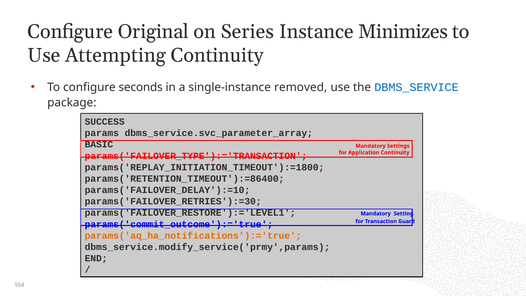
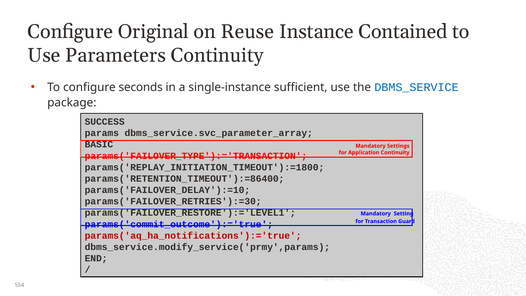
Series: Series -> Reuse (247, 32)
Minimizes: Minimizes -> Contained (403, 32)
Attempting: Attempting -> Parameters (116, 55)
removed: removed -> sufficient (301, 87)
params('aq_ha_notifications'):='true colour: orange -> red (193, 236)
